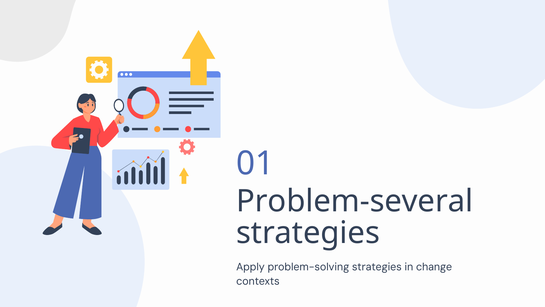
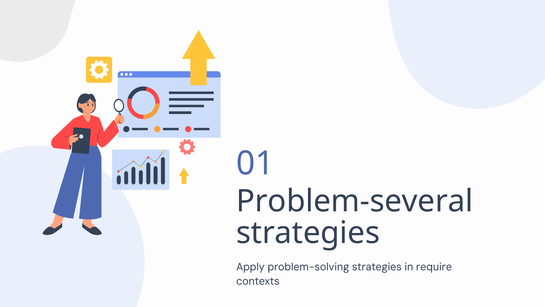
change: change -> require (434, 266)
